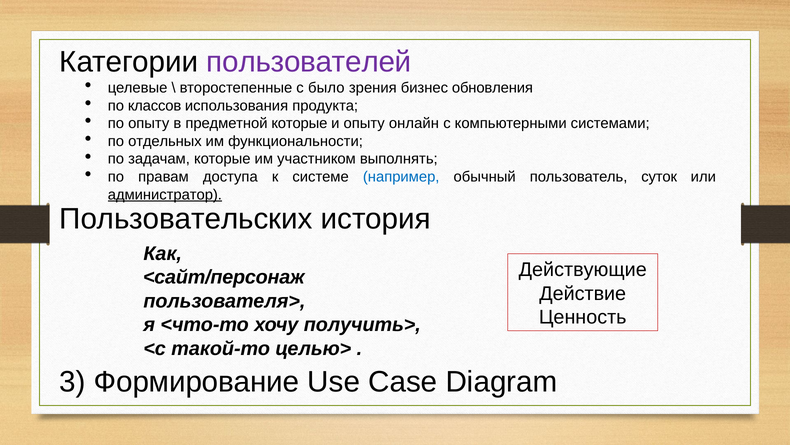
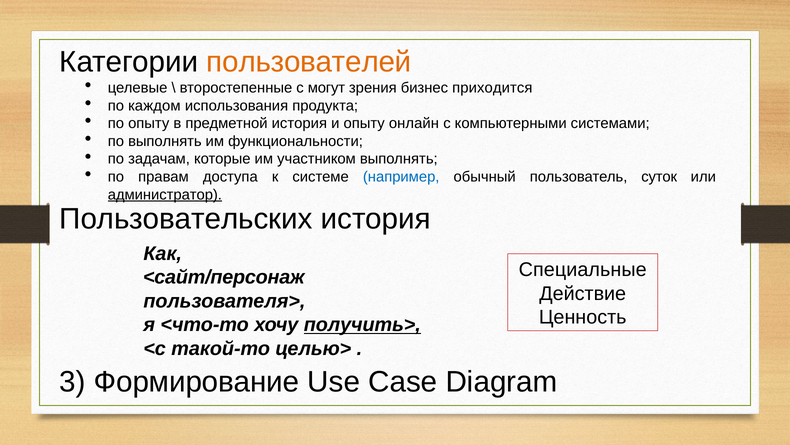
пользователей colour: purple -> orange (309, 62)
было: было -> могут (326, 88)
обновления: обновления -> приходится (492, 88)
классов: классов -> каждом (154, 106)
предметной которые: которые -> история (299, 123)
по отдельных: отдельных -> выполнять (165, 141)
Действующие: Действующие -> Специальные (583, 269)
получить> underline: none -> present (362, 324)
